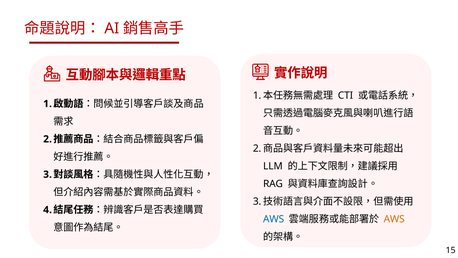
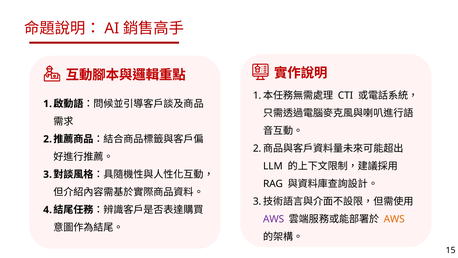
AWS colour: blue -> purple (274, 219)
